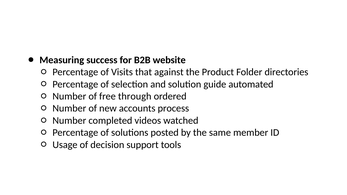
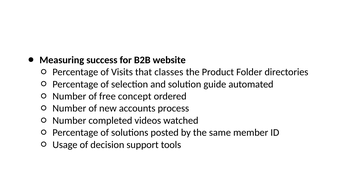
against: against -> classes (169, 72)
through: through -> concept (135, 96)
